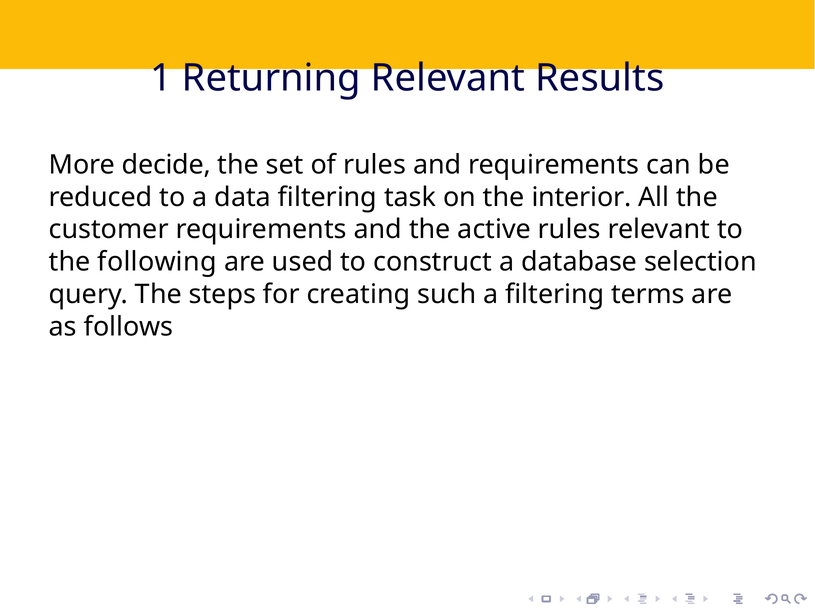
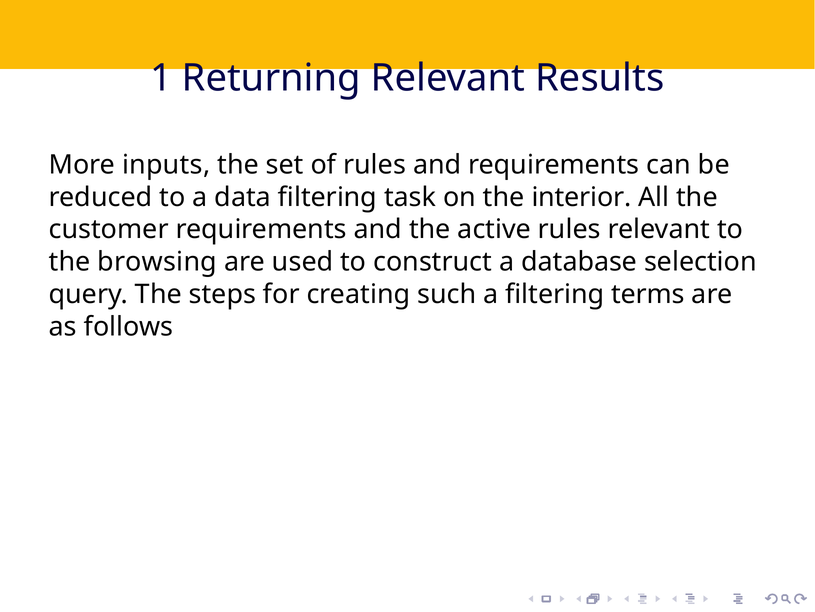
decide: decide -> inputs (166, 165)
following: following -> browsing (157, 262)
